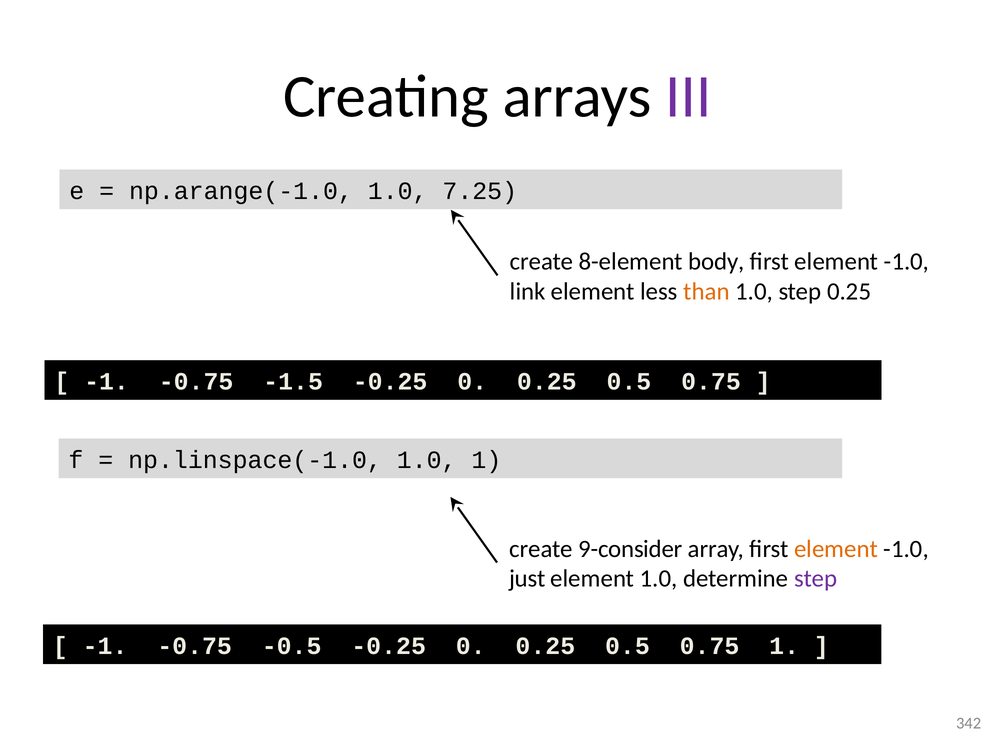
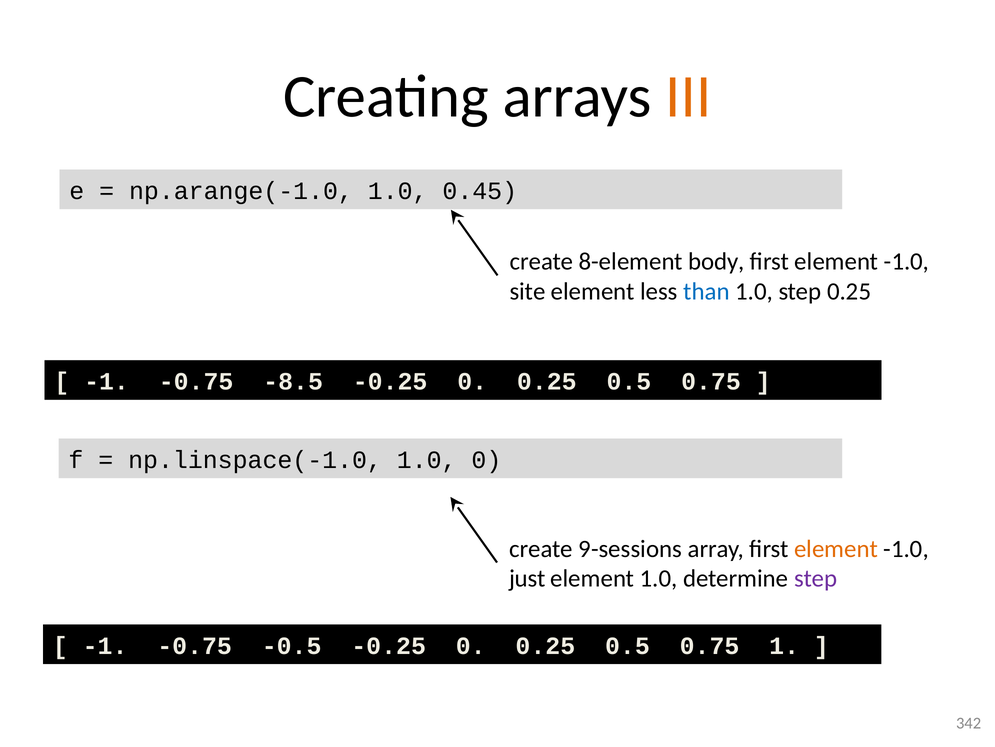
III colour: purple -> orange (688, 96)
7.25: 7.25 -> 0.45 (480, 191)
link: link -> site (528, 291)
than colour: orange -> blue (706, 291)
-1.5: -1.5 -> -8.5 (293, 381)
1.0 1: 1 -> 0 (486, 460)
9-consider: 9-consider -> 9-sessions (630, 548)
